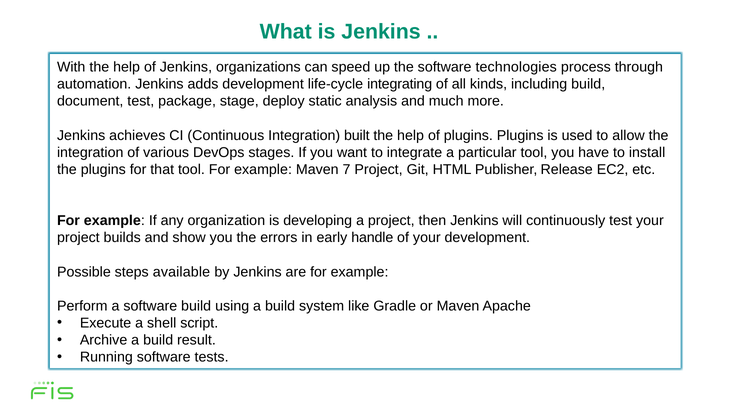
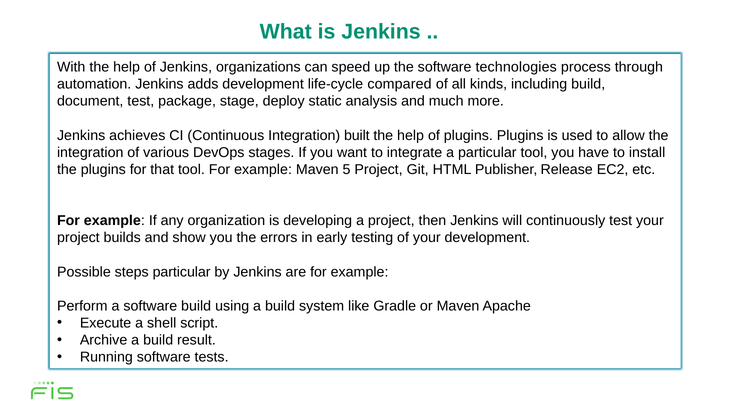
integrating: integrating -> compared (400, 84)
7: 7 -> 5 (347, 170)
handle: handle -> testing (372, 238)
steps available: available -> particular (182, 272)
